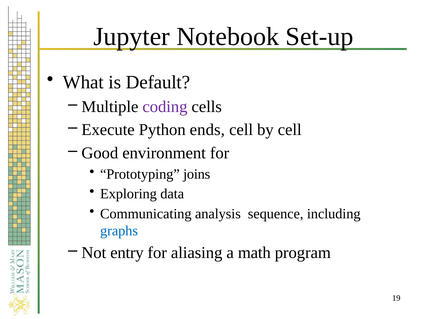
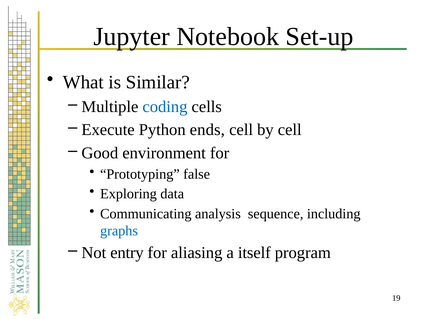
Default: Default -> Similar (158, 82)
coding colour: purple -> blue (165, 107)
joins: joins -> false (197, 174)
math: math -> itself (254, 253)
